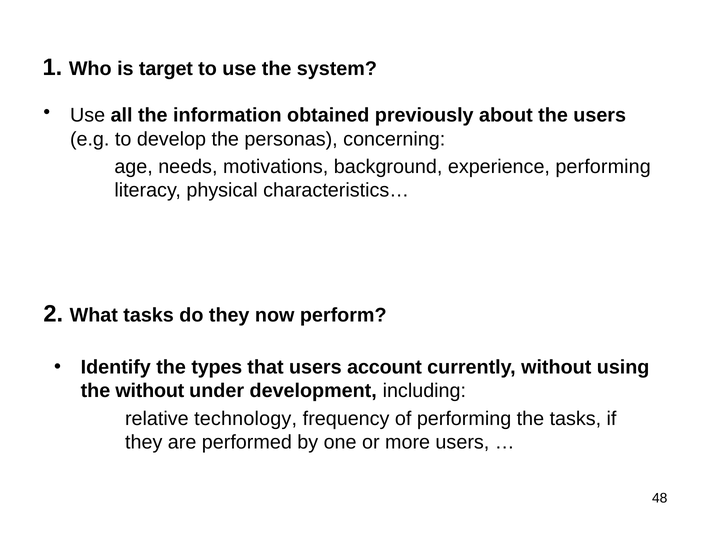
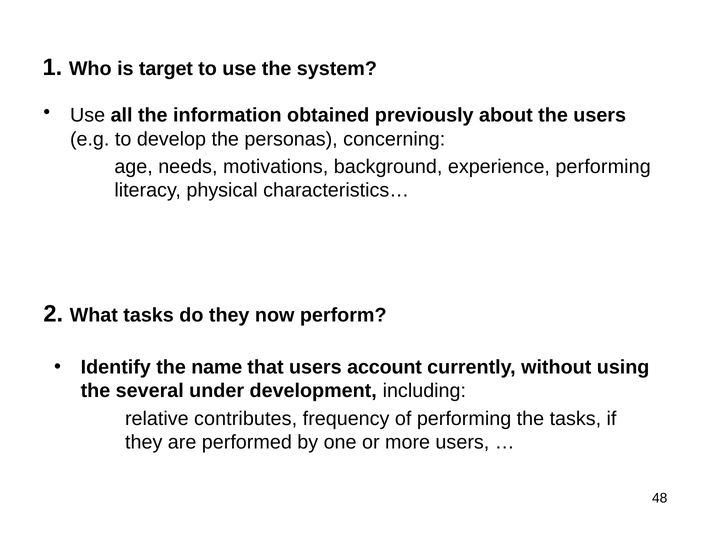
types: types -> name (217, 367)
the without: without -> several (150, 391)
technology: technology -> contributes (246, 418)
